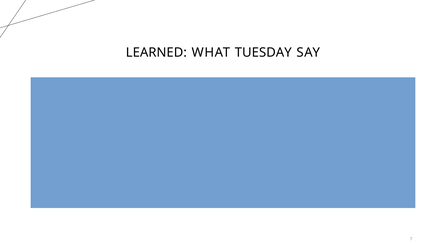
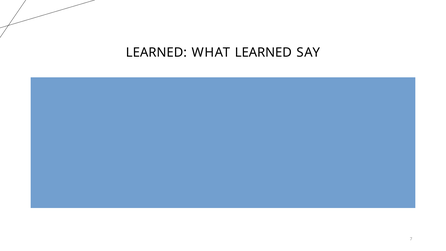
WHAT TUESDAY: TUESDAY -> LEARNED (263, 53)
